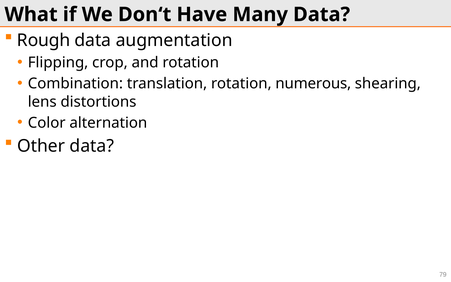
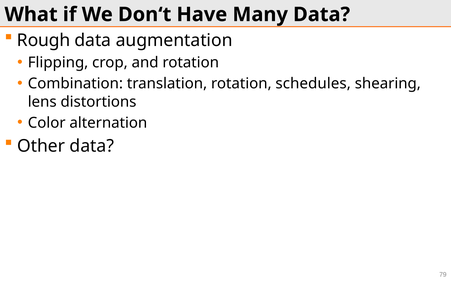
numerous: numerous -> schedules (313, 84)
